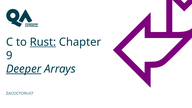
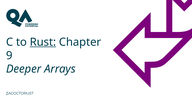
Deeper underline: present -> none (24, 69)
